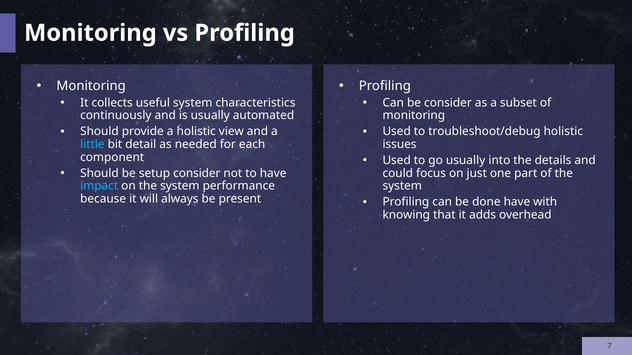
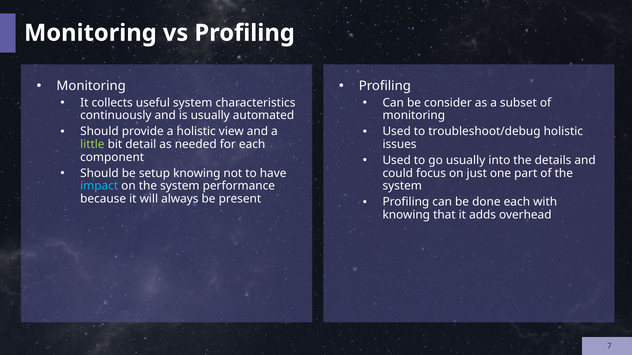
little colour: light blue -> light green (92, 145)
setup consider: consider -> knowing (197, 173)
done have: have -> each (517, 202)
